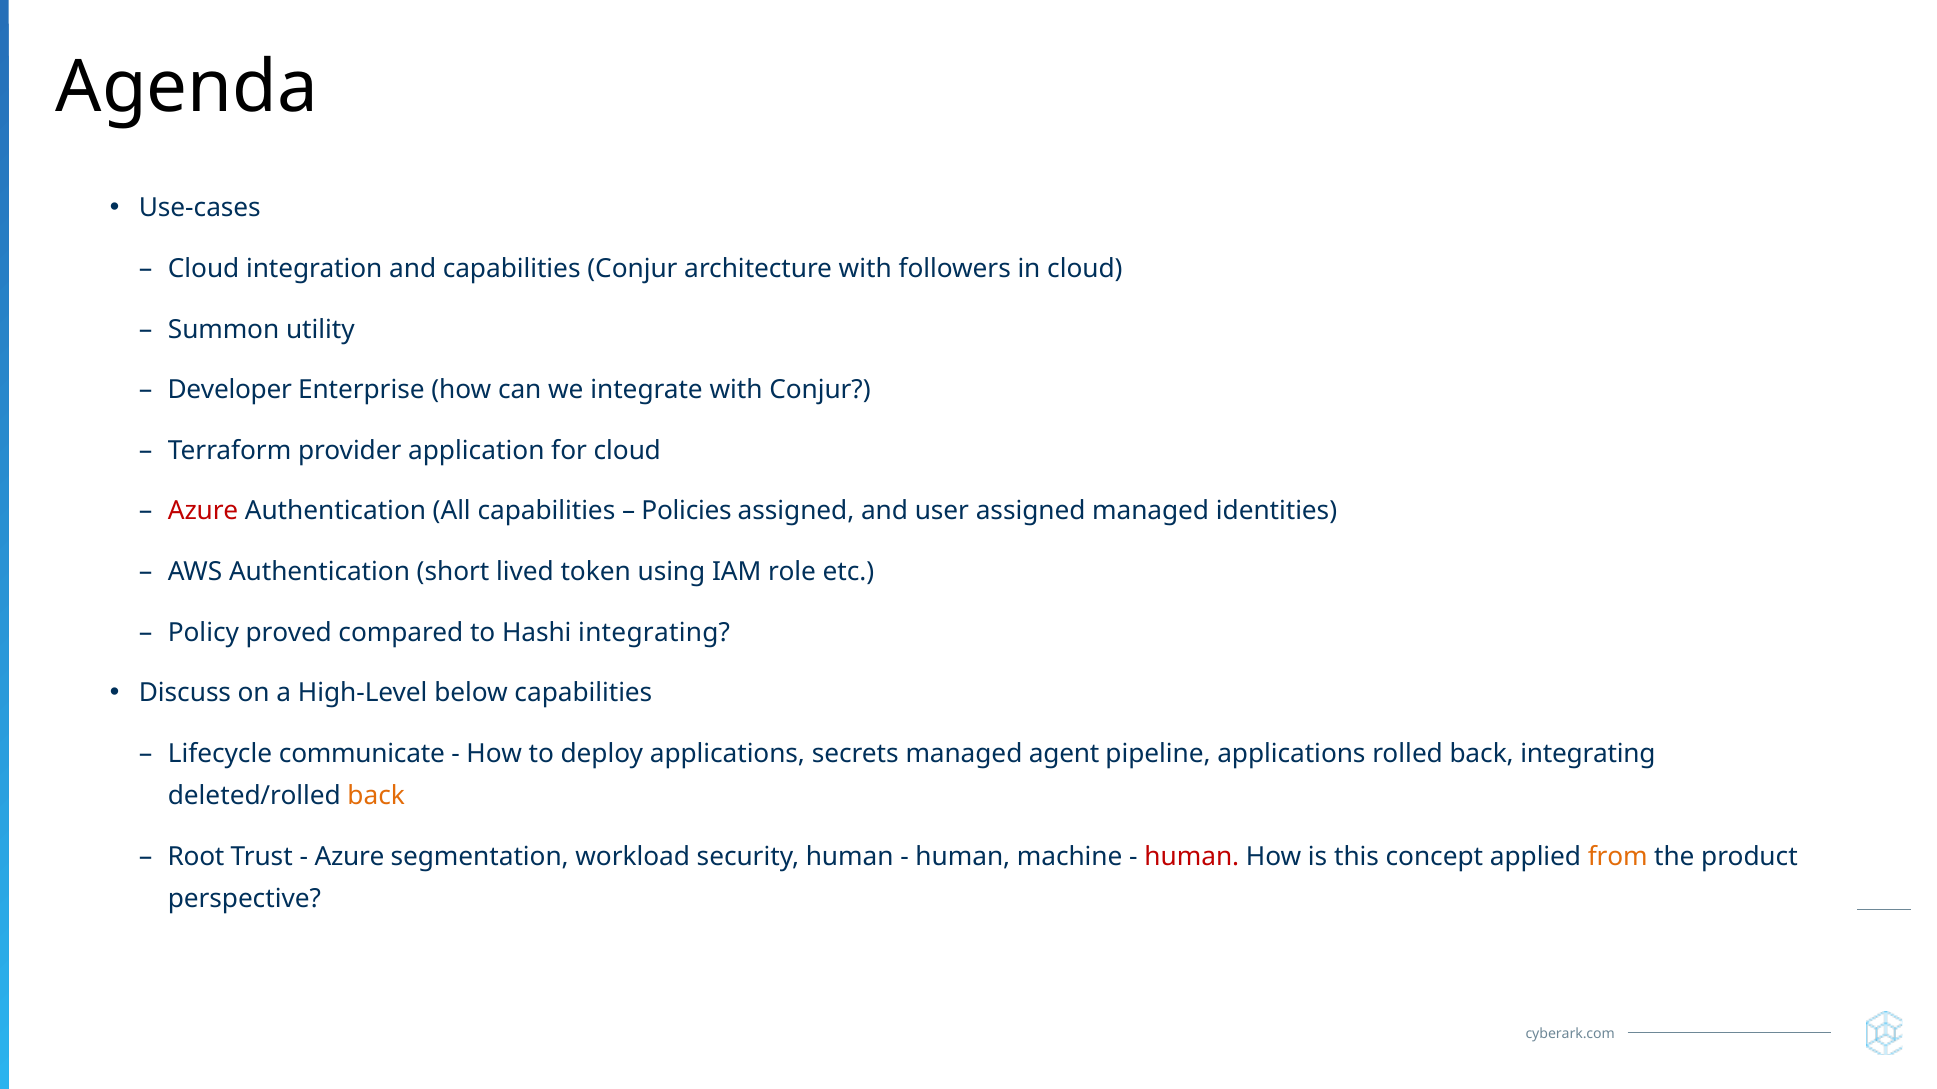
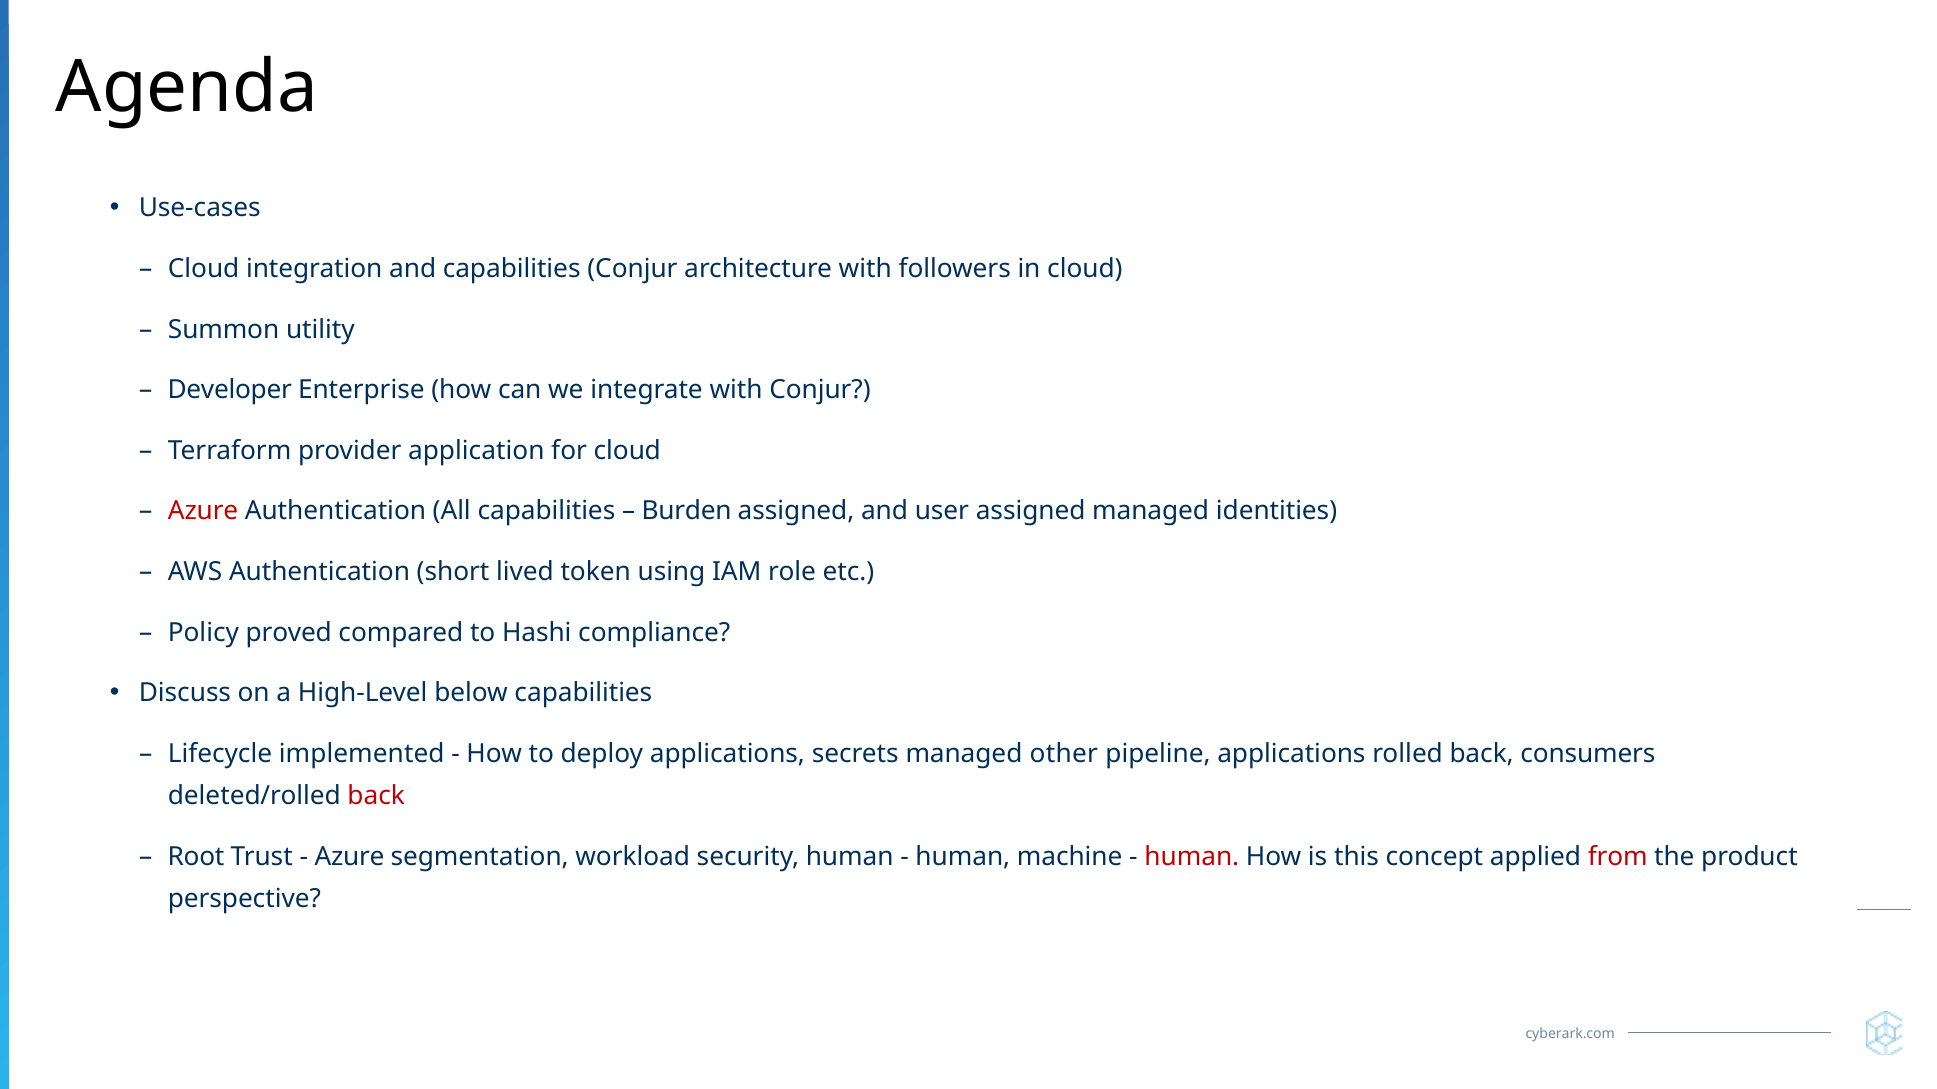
Policies: Policies -> Burden (687, 511)
Hashi integrating: integrating -> compliance (654, 633)
communicate: communicate -> implemented (362, 754)
agent: agent -> other (1064, 754)
back integrating: integrating -> consumers (1588, 754)
back colour: orange -> red (376, 796)
from colour: orange -> red (1618, 857)
